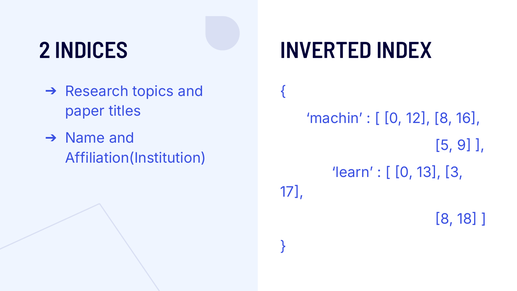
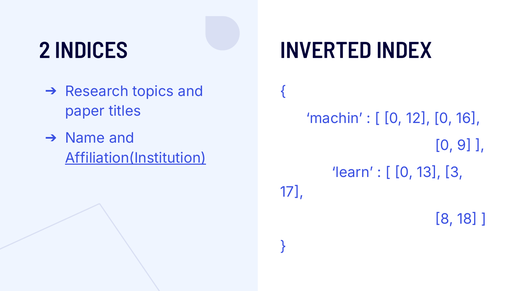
12 8: 8 -> 0 (443, 118)
5: 5 -> 0 (444, 145)
Affiliation(Institution underline: none -> present (136, 158)
